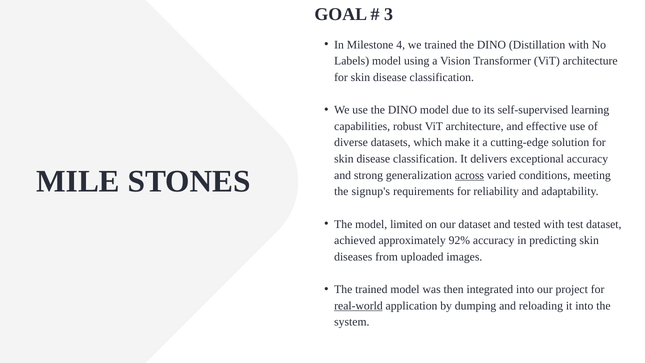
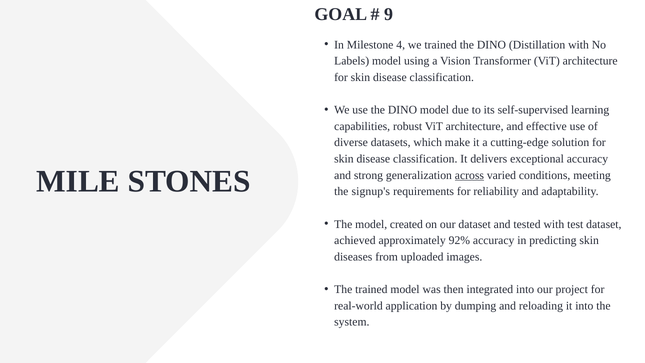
3: 3 -> 9 (388, 14)
limited: limited -> created (406, 224)
real-world underline: present -> none (358, 306)
